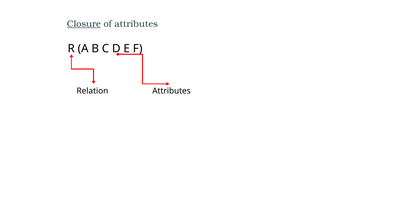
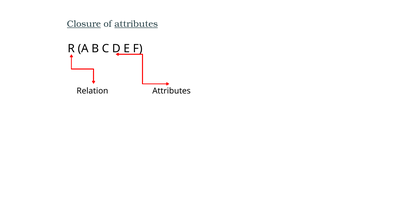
attributes underline: none -> present (136, 24)
